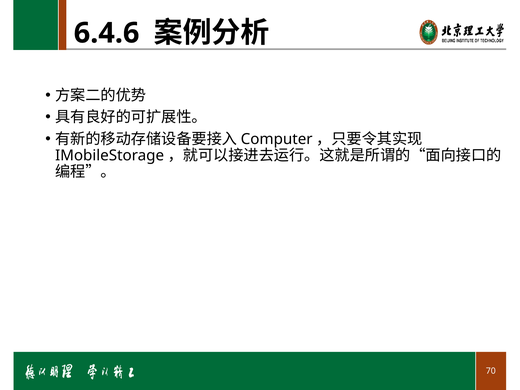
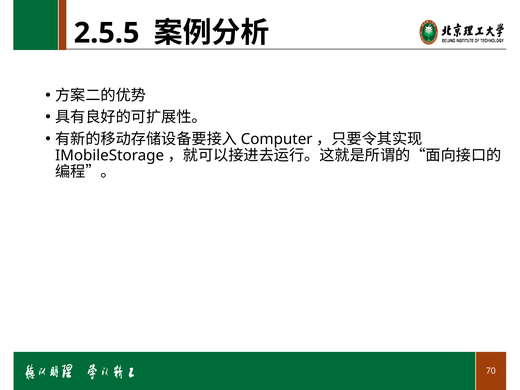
6.4.6: 6.4.6 -> 2.5.5 (107, 33)
